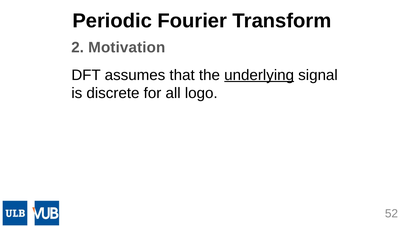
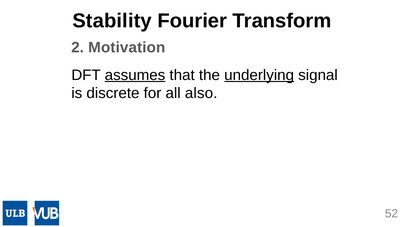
Periodic: Periodic -> Stability (112, 21)
assumes underline: none -> present (135, 75)
logo: logo -> also (201, 93)
